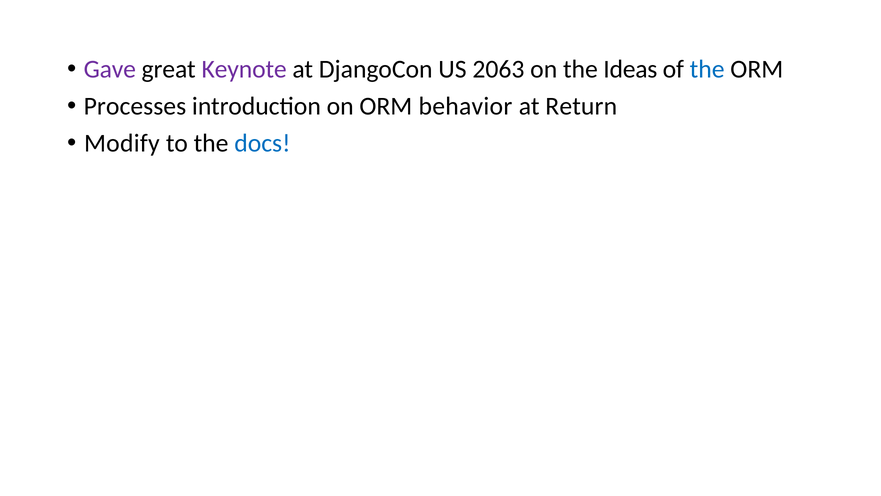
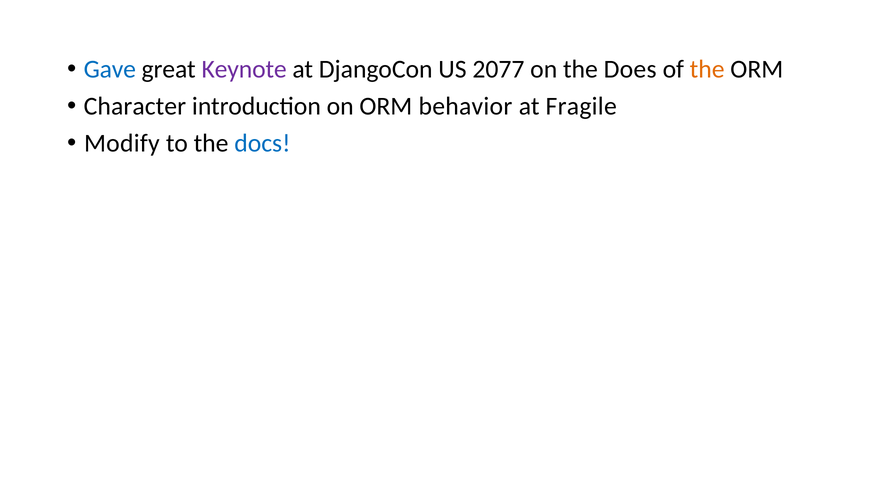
Gave colour: purple -> blue (110, 69)
2063: 2063 -> 2077 (498, 69)
Ideas: Ideas -> Does (630, 69)
the colour: blue -> orange (707, 69)
Processes: Processes -> Character (135, 106)
Return: Return -> Fragile (581, 106)
